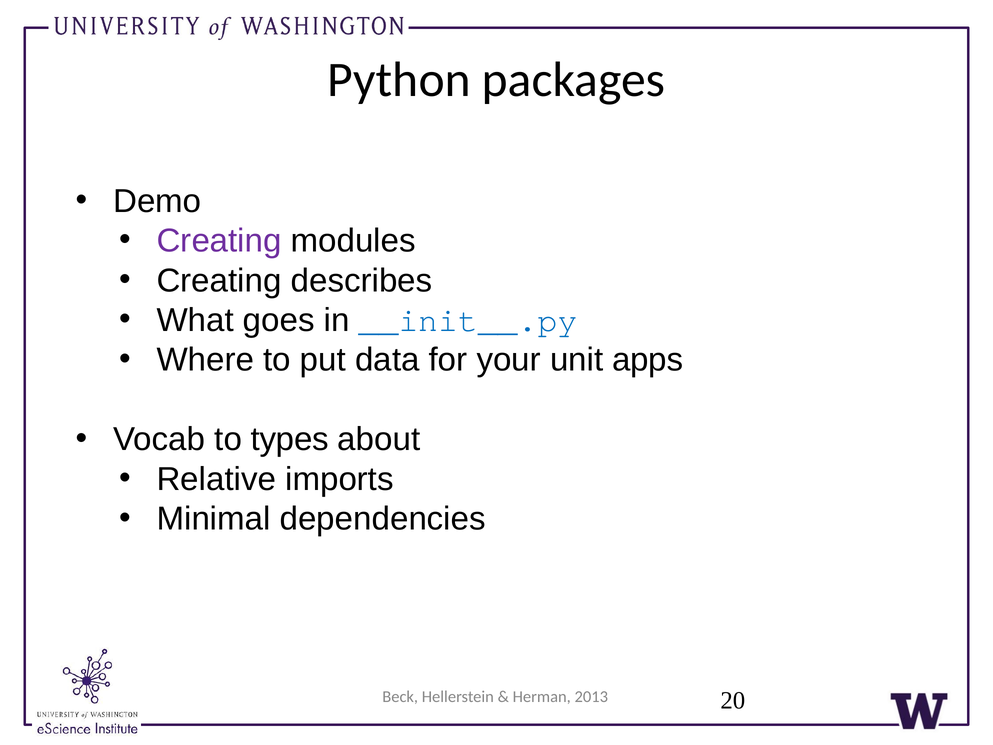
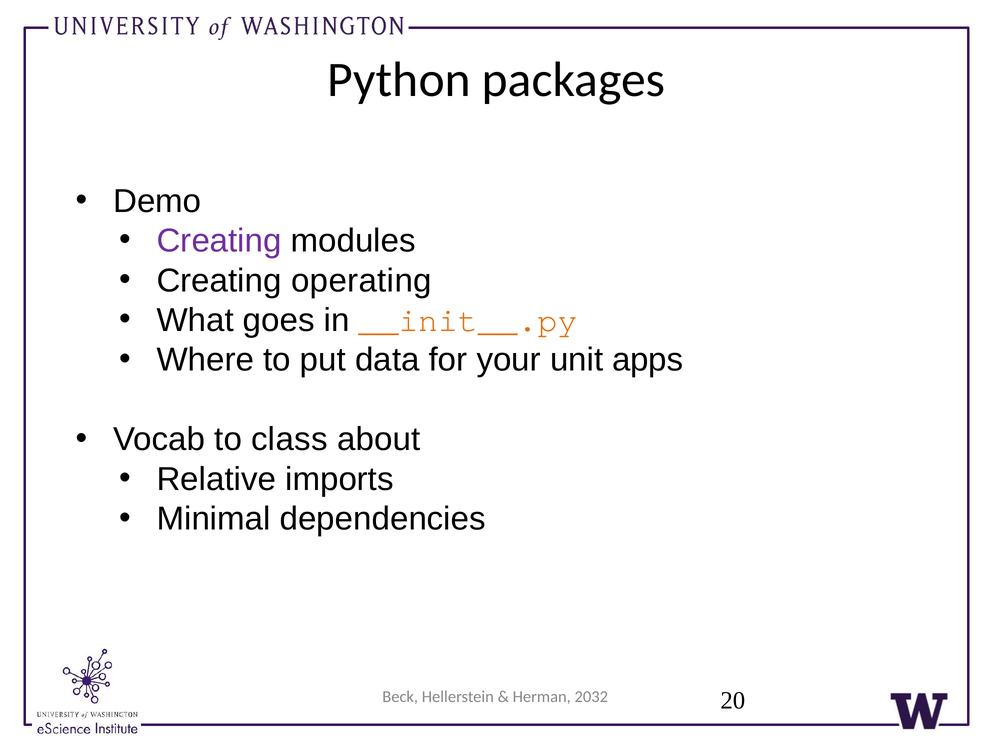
describes: describes -> operating (361, 280)
__init__.py colour: blue -> orange (468, 320)
types: types -> class (289, 439)
2013: 2013 -> 2032 (591, 696)
